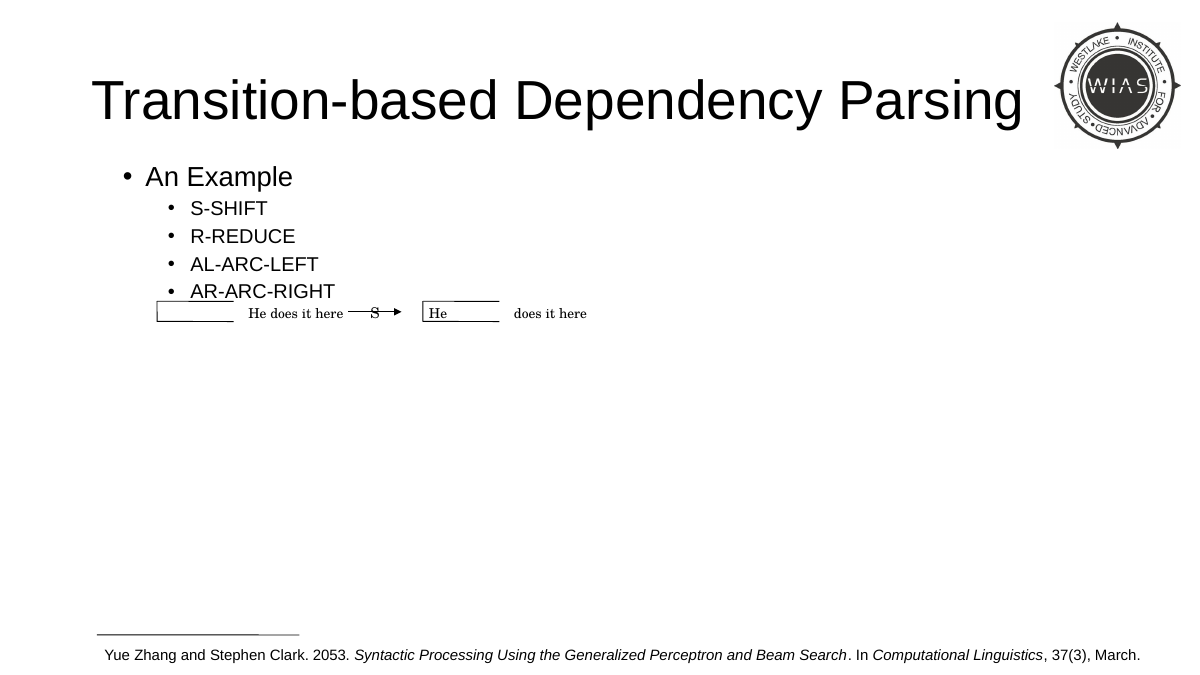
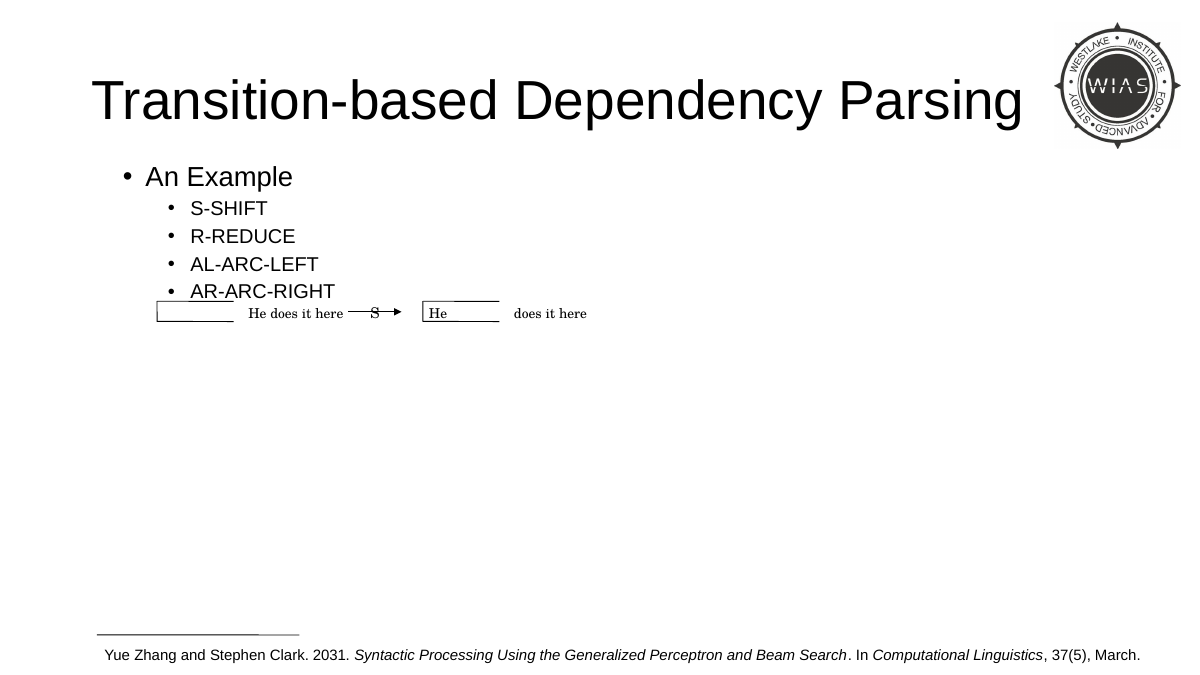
2053: 2053 -> 2031 (331, 656)
37(3: 37(3 -> 37(5 (1071, 656)
